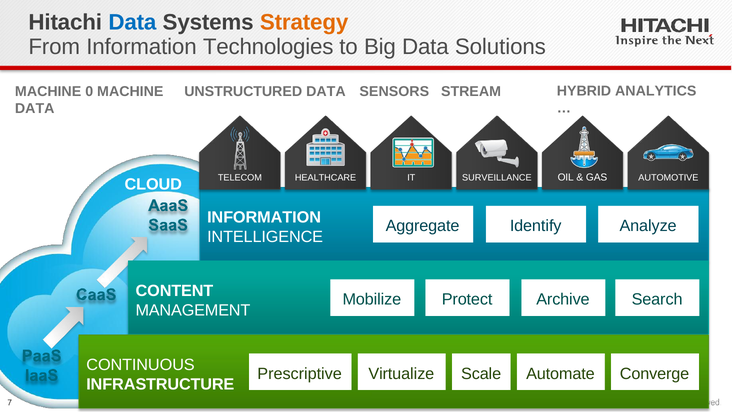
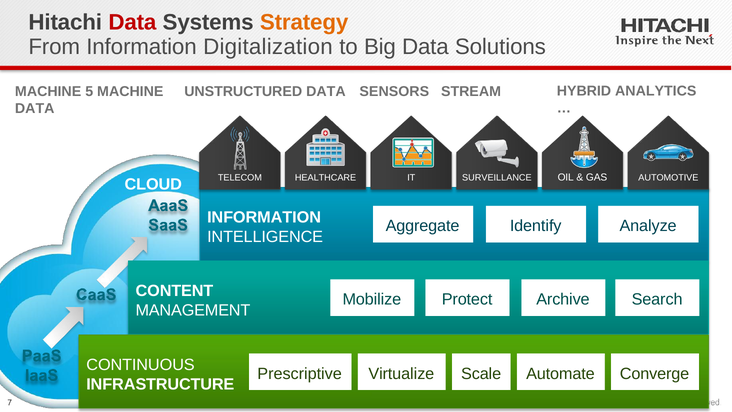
Data colour: blue -> red (132, 22)
Technologies: Technologies -> Digitalization (268, 47)
0: 0 -> 5 (89, 92)
